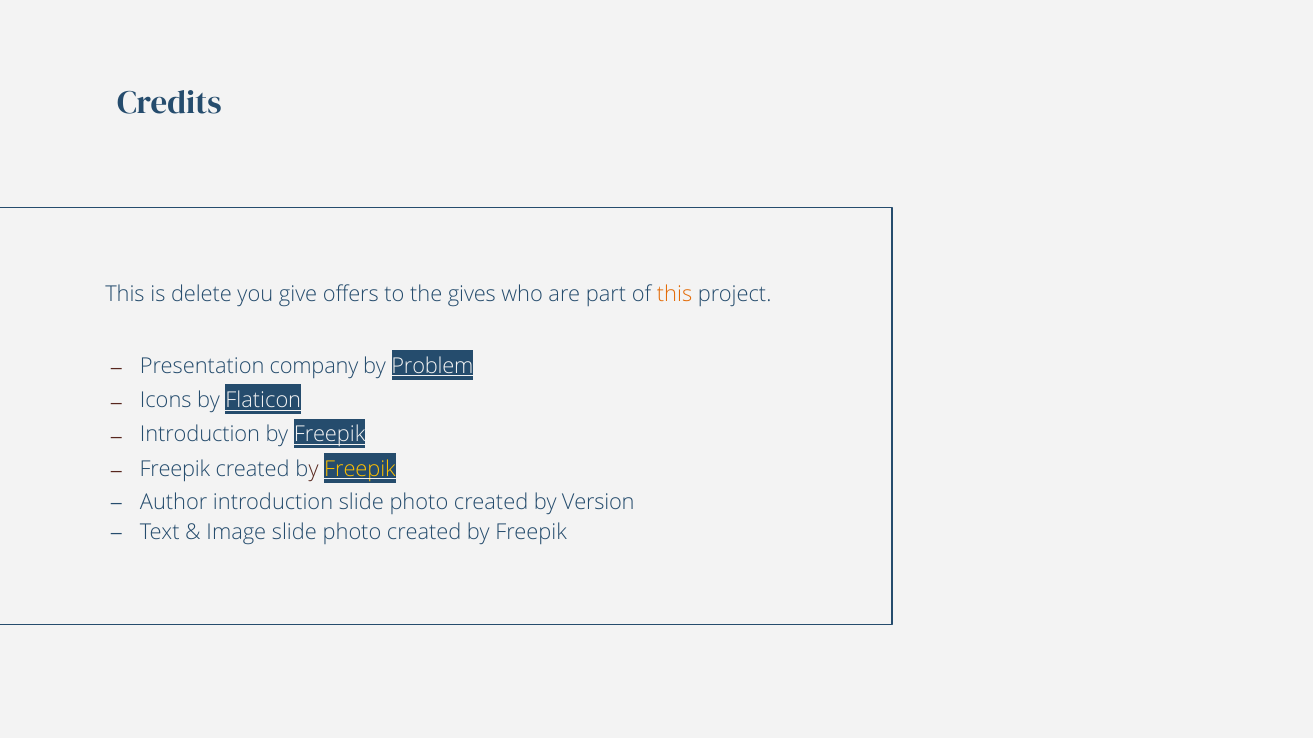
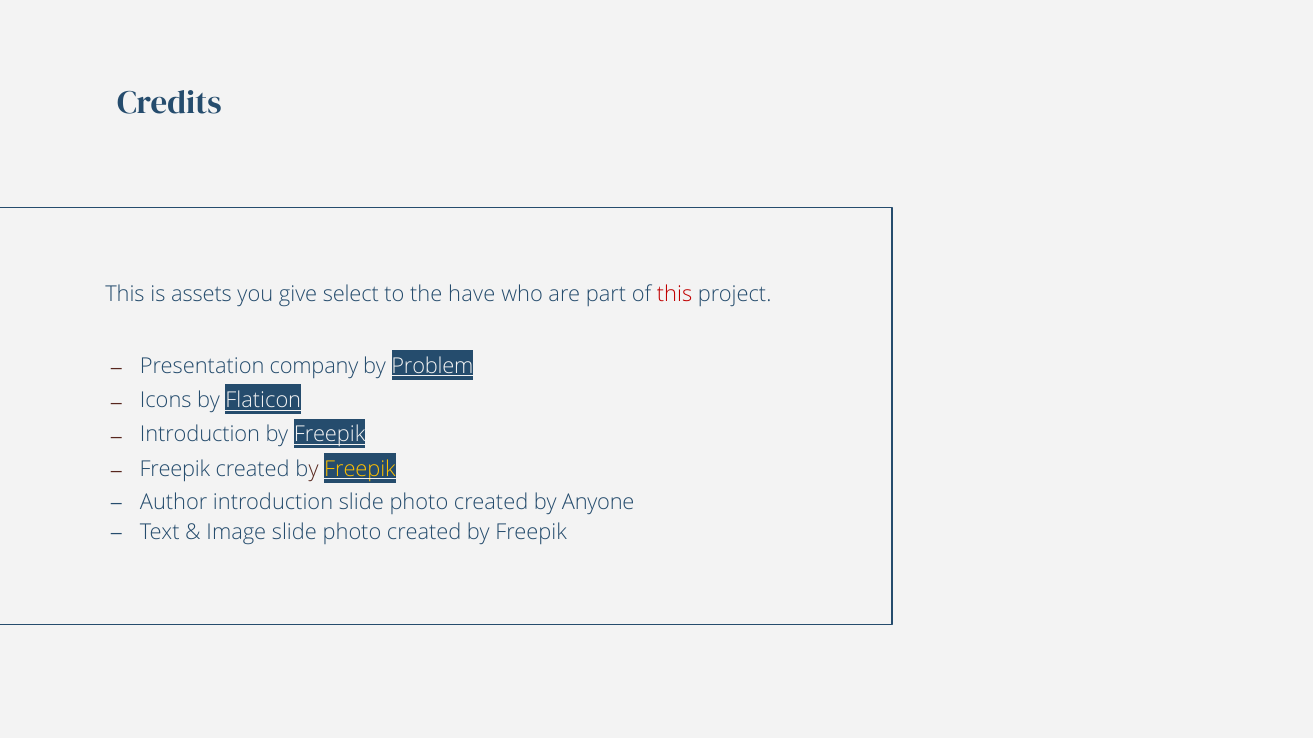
delete: delete -> assets (201, 295)
offers: offers -> select (351, 295)
gives: gives -> have (472, 295)
this colour: orange -> red (675, 295)
Version: Version -> Anyone (598, 503)
